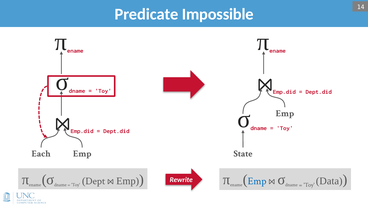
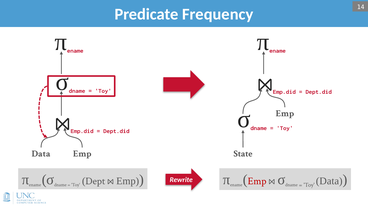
Impossible: Impossible -> Frequency (218, 14)
Each: Each -> Data (41, 154)
Emp colour: blue -> red (257, 181)
